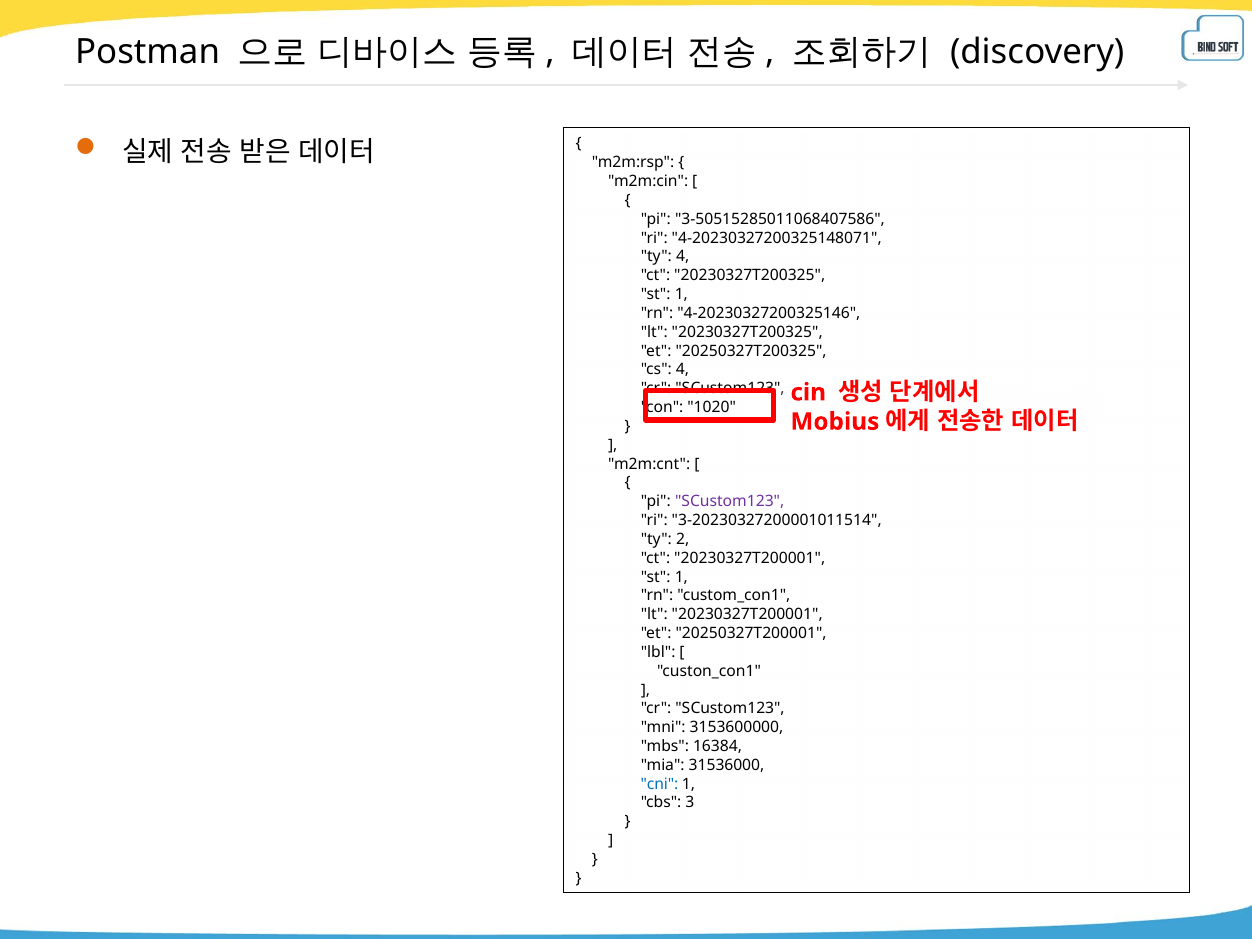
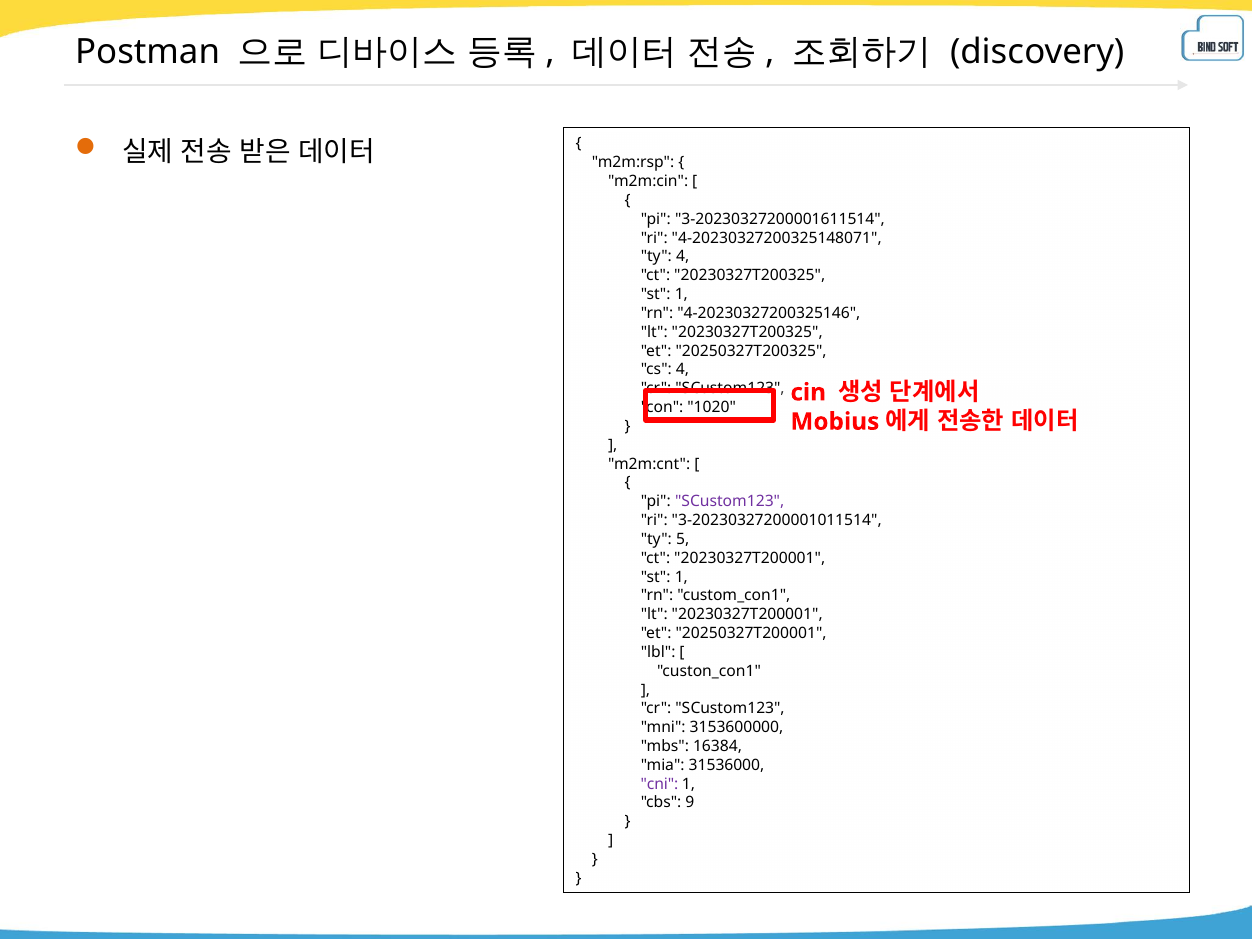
3-50515285011068407586: 3-50515285011068407586 -> 3-20230327200001611514 (780, 219)
2: 2 -> 5 (683, 539)
cni colour: blue -> purple (659, 784)
3: 3 -> 9 (690, 803)
